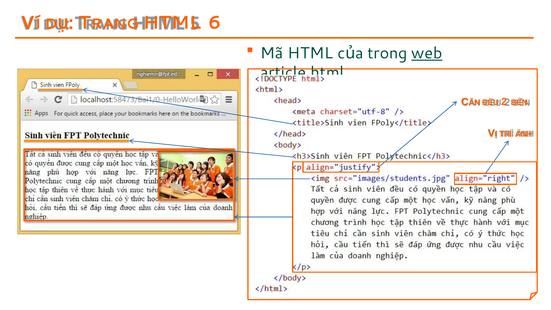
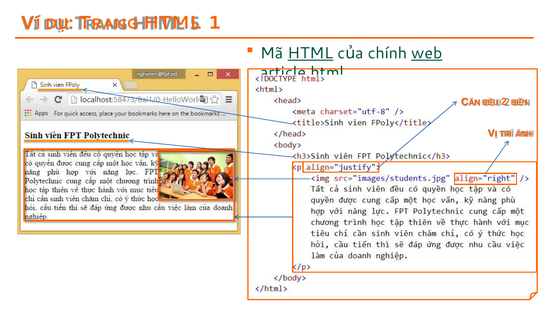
6: 6 -> 1 (215, 23)
HTML underline: none -> present (310, 53)
trong: trong -> chính (387, 53)
